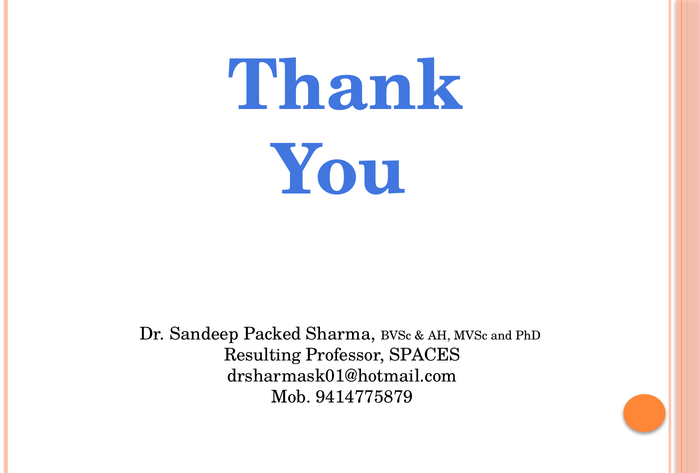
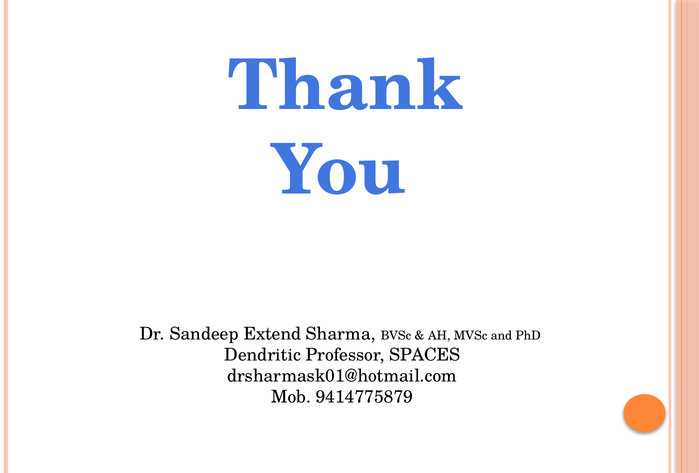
Packed: Packed -> Extend (272, 333)
Resulting: Resulting -> Dendritic (263, 354)
